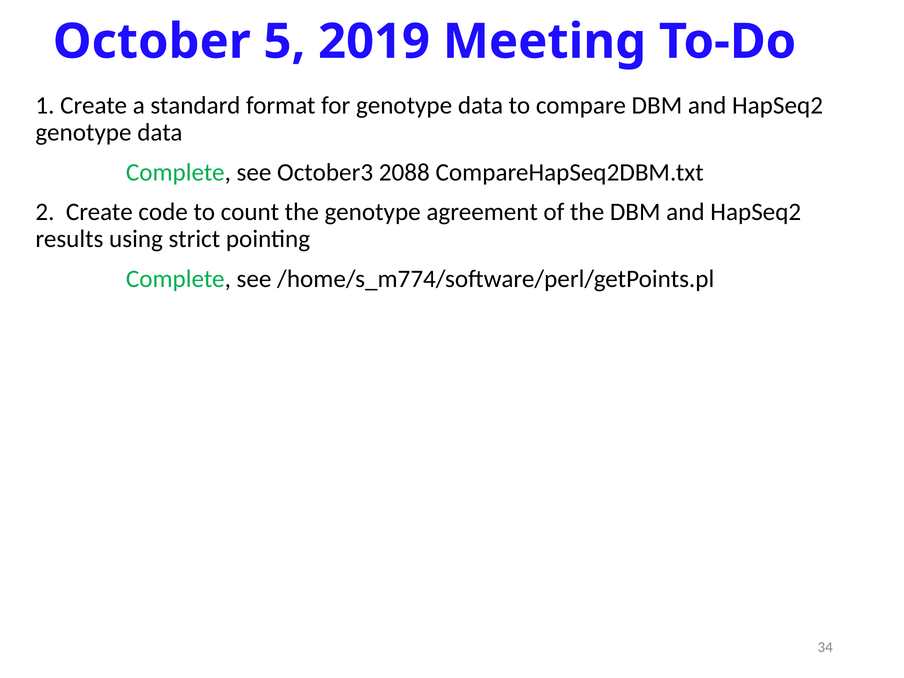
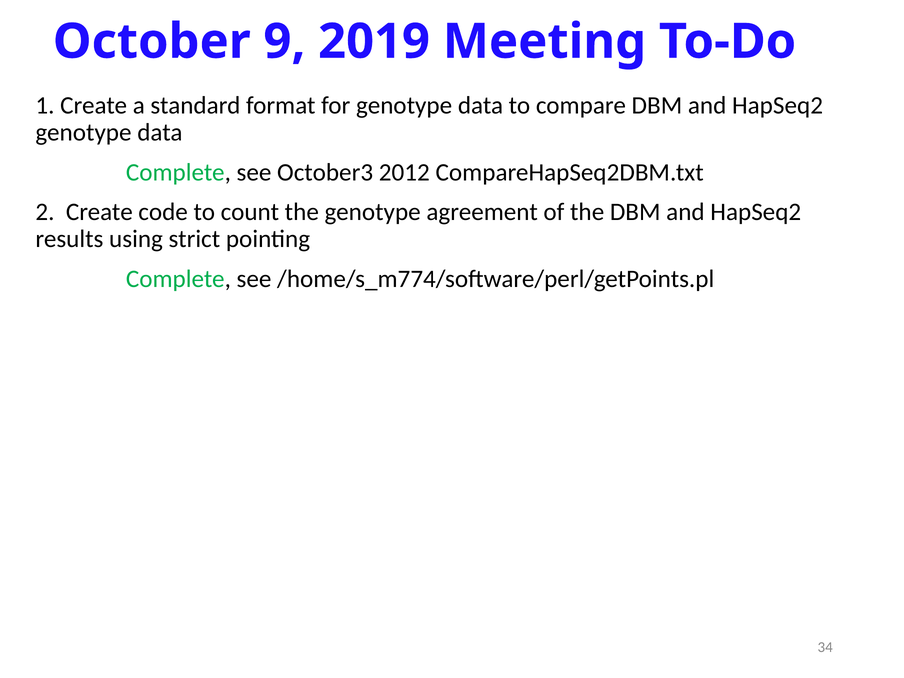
5: 5 -> 9 (284, 42)
2088: 2088 -> 2012 (404, 172)
